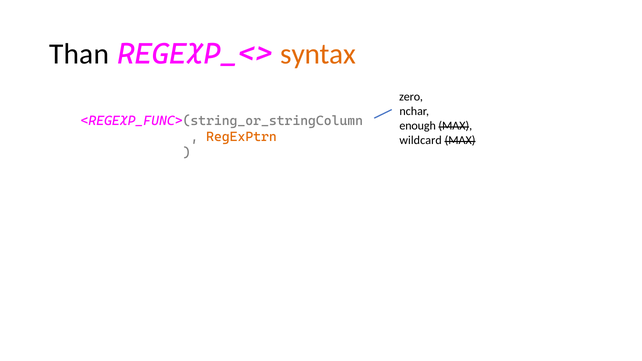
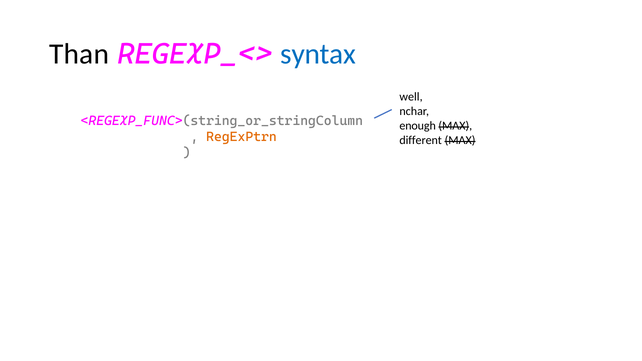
syntax colour: orange -> blue (318, 54)
zero: zero -> well (411, 97)
wildcard: wildcard -> different (421, 140)
